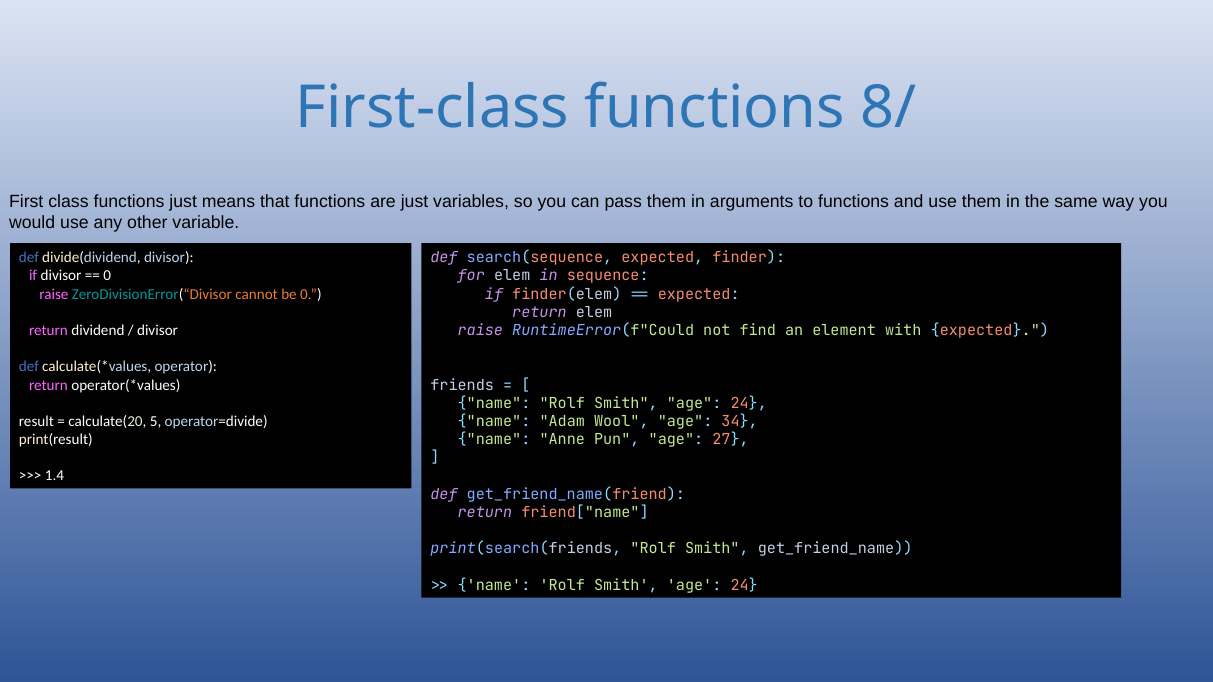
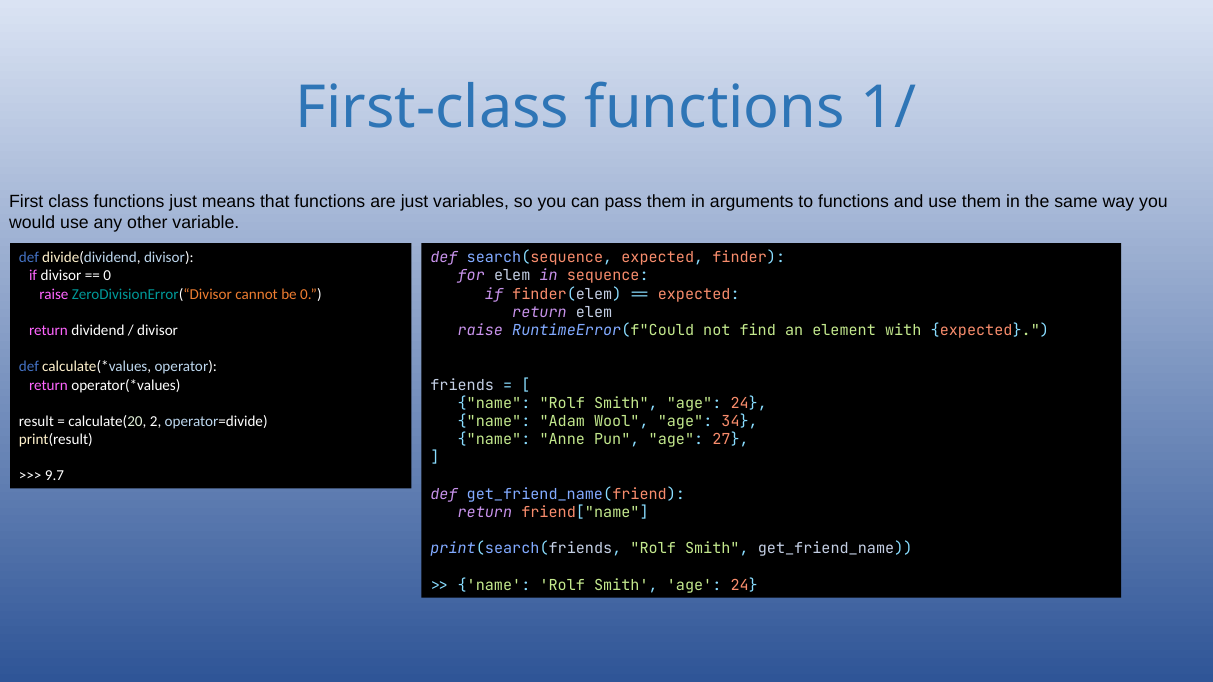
8/: 8/ -> 1/ (889, 108)
5: 5 -> 2 (156, 422)
1.4: 1.4 -> 9.7 (55, 476)
